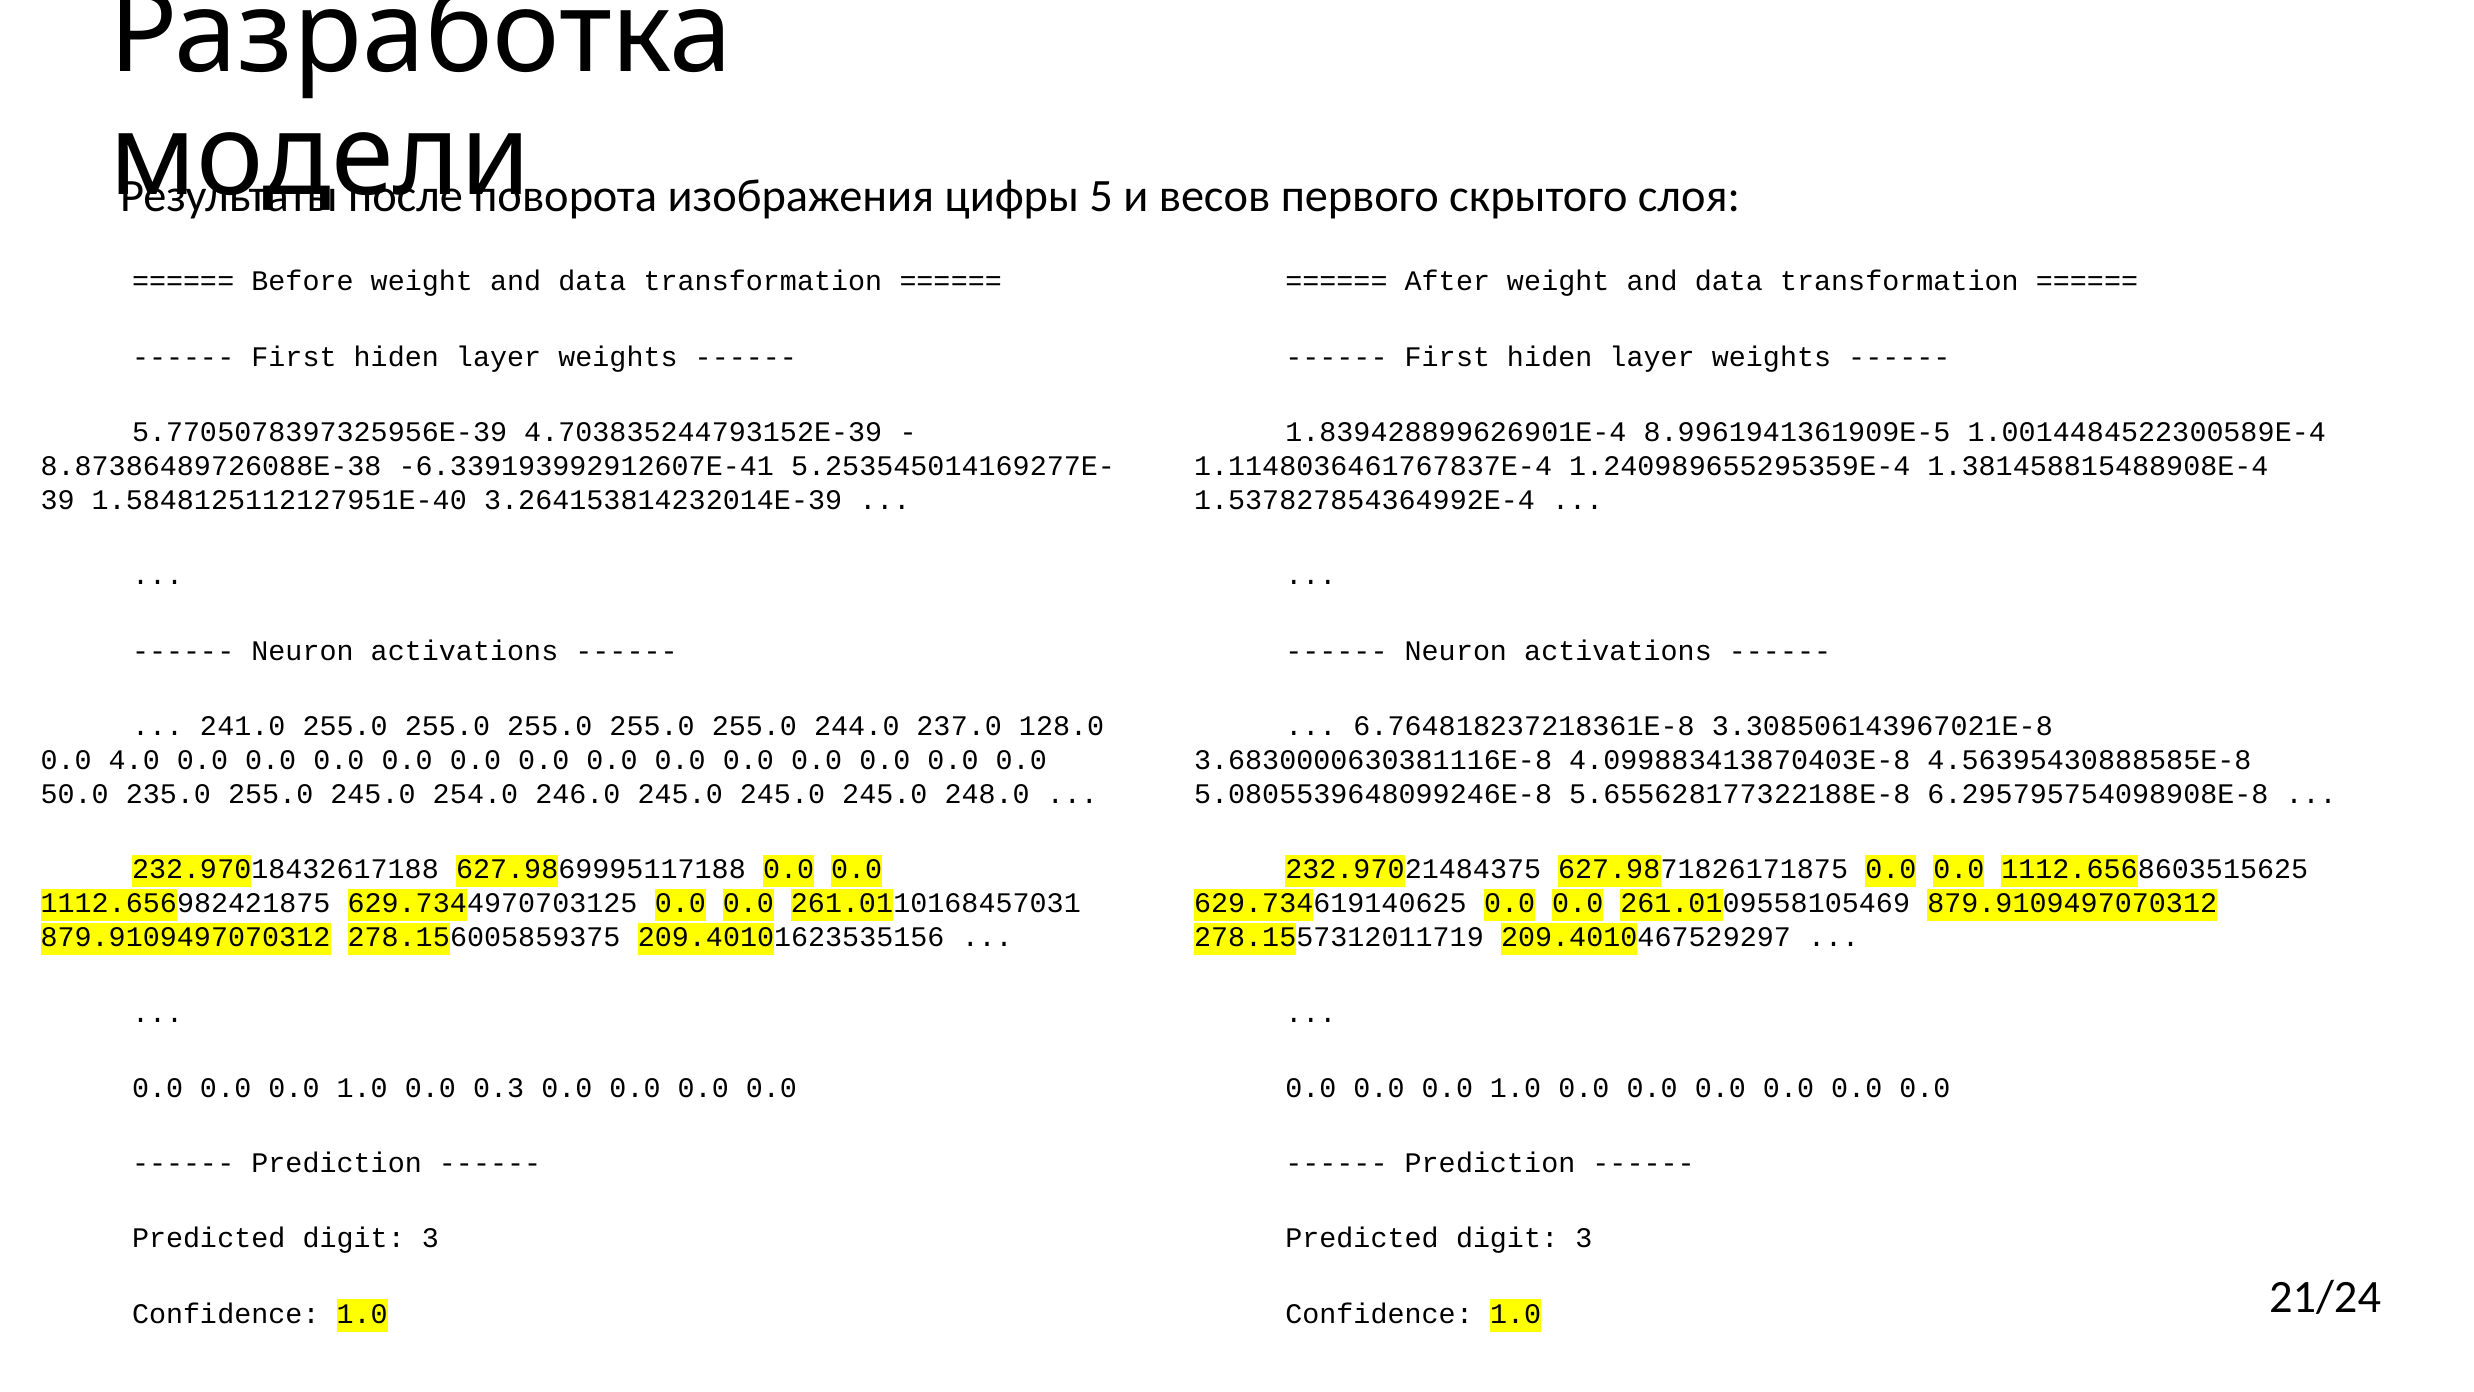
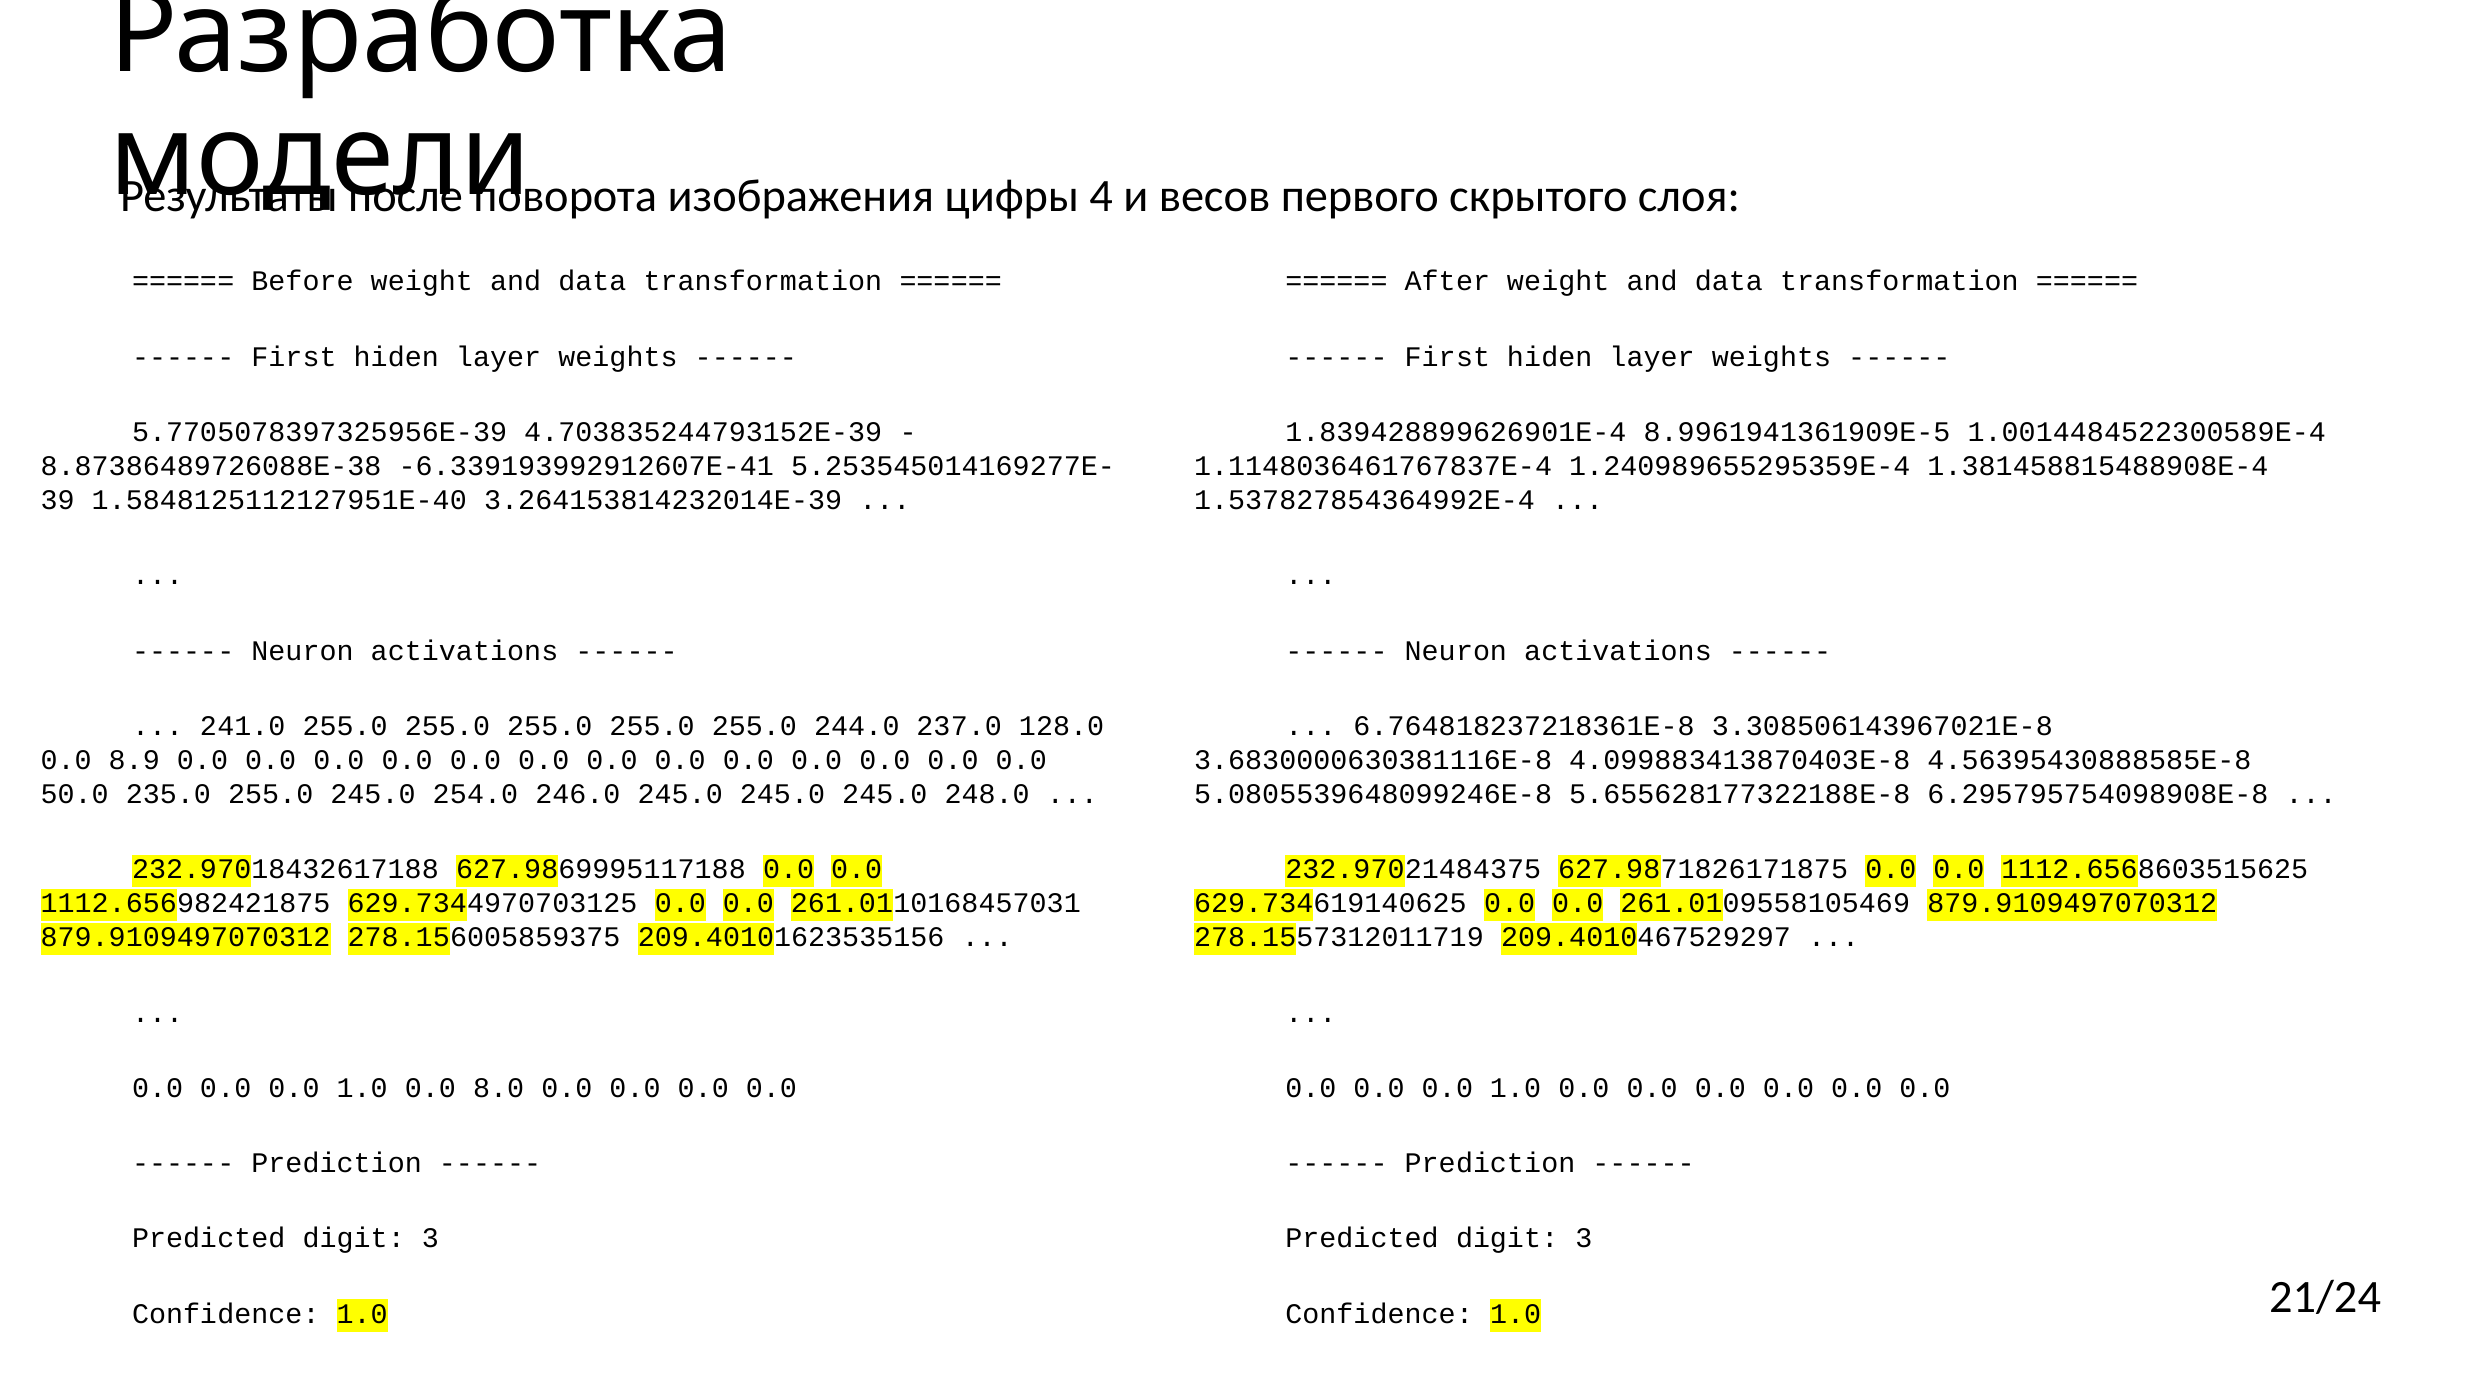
5: 5 -> 4 (1101, 196)
4.0: 4.0 -> 8.9 (134, 760)
0.3: 0.3 -> 8.0 (499, 1088)
